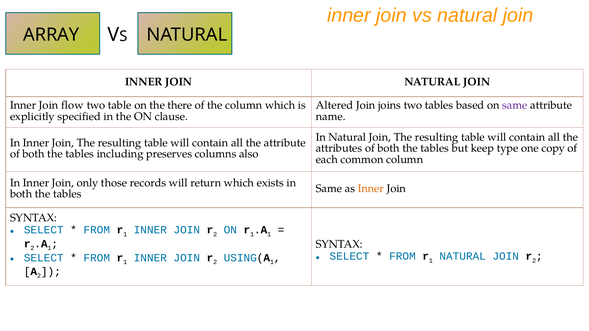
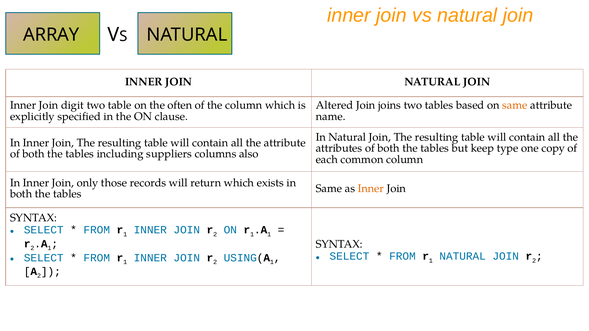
flow: flow -> digit (72, 105)
there: there -> often (180, 105)
same colour: purple -> orange (515, 105)
preserves: preserves -> suppliers (169, 154)
